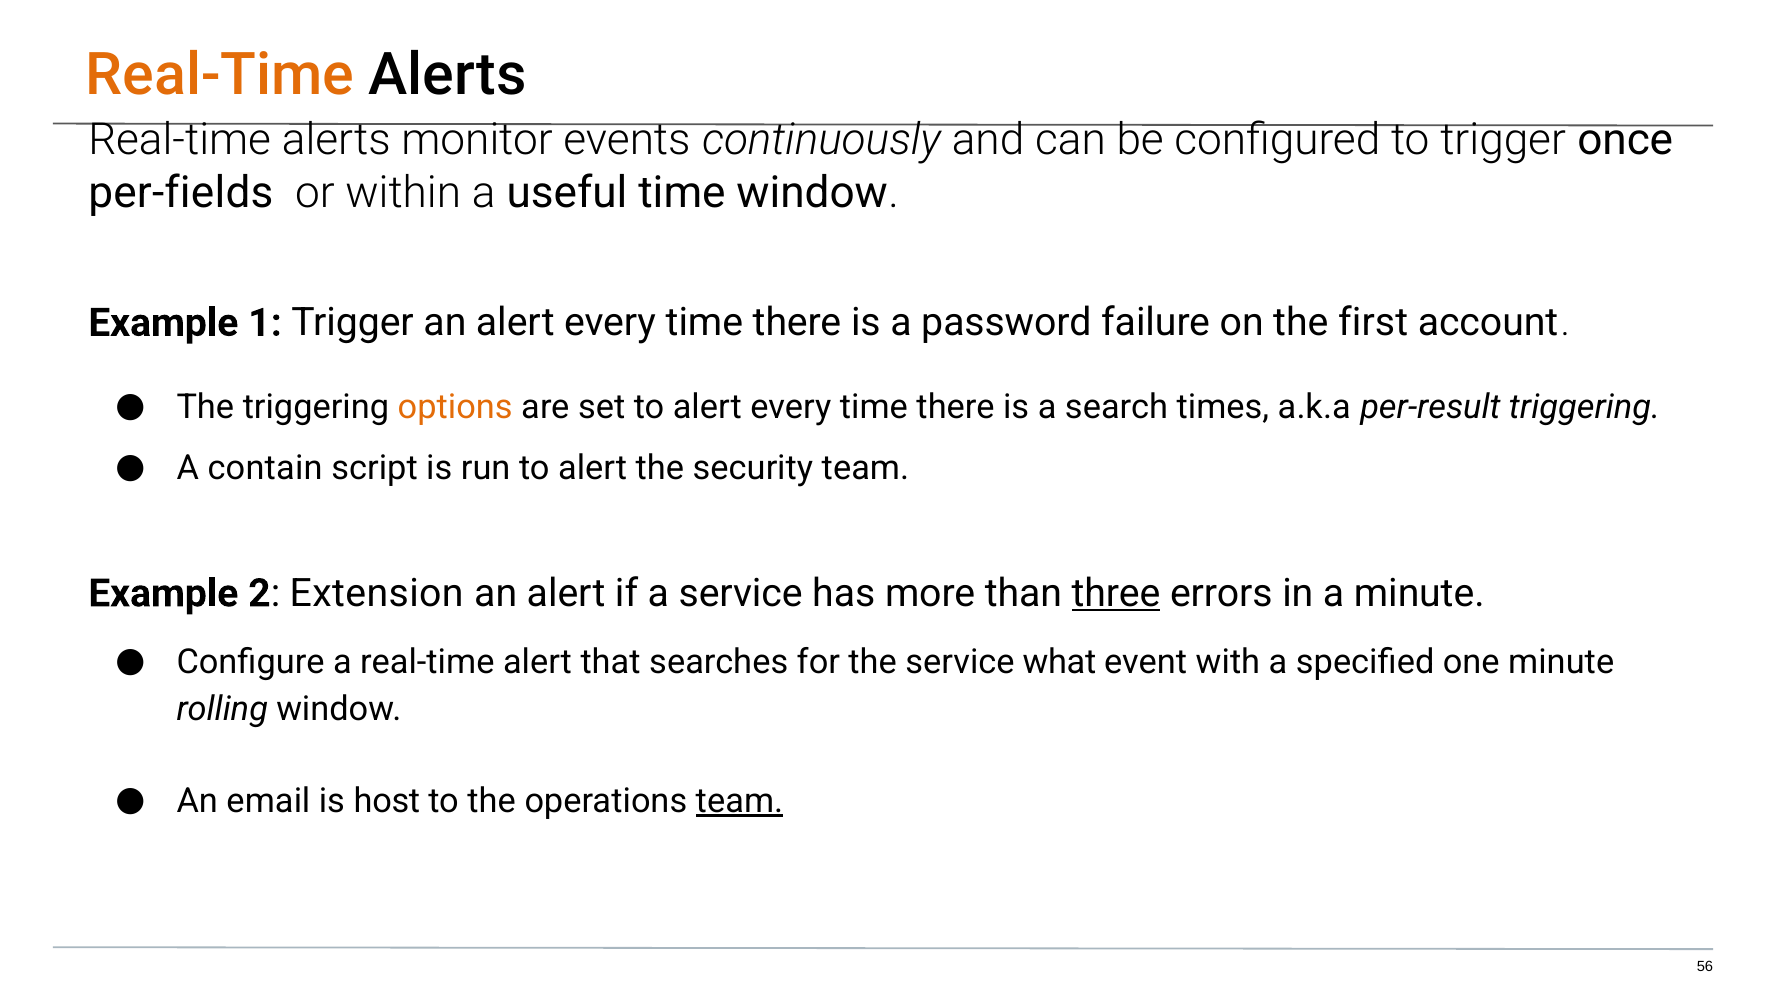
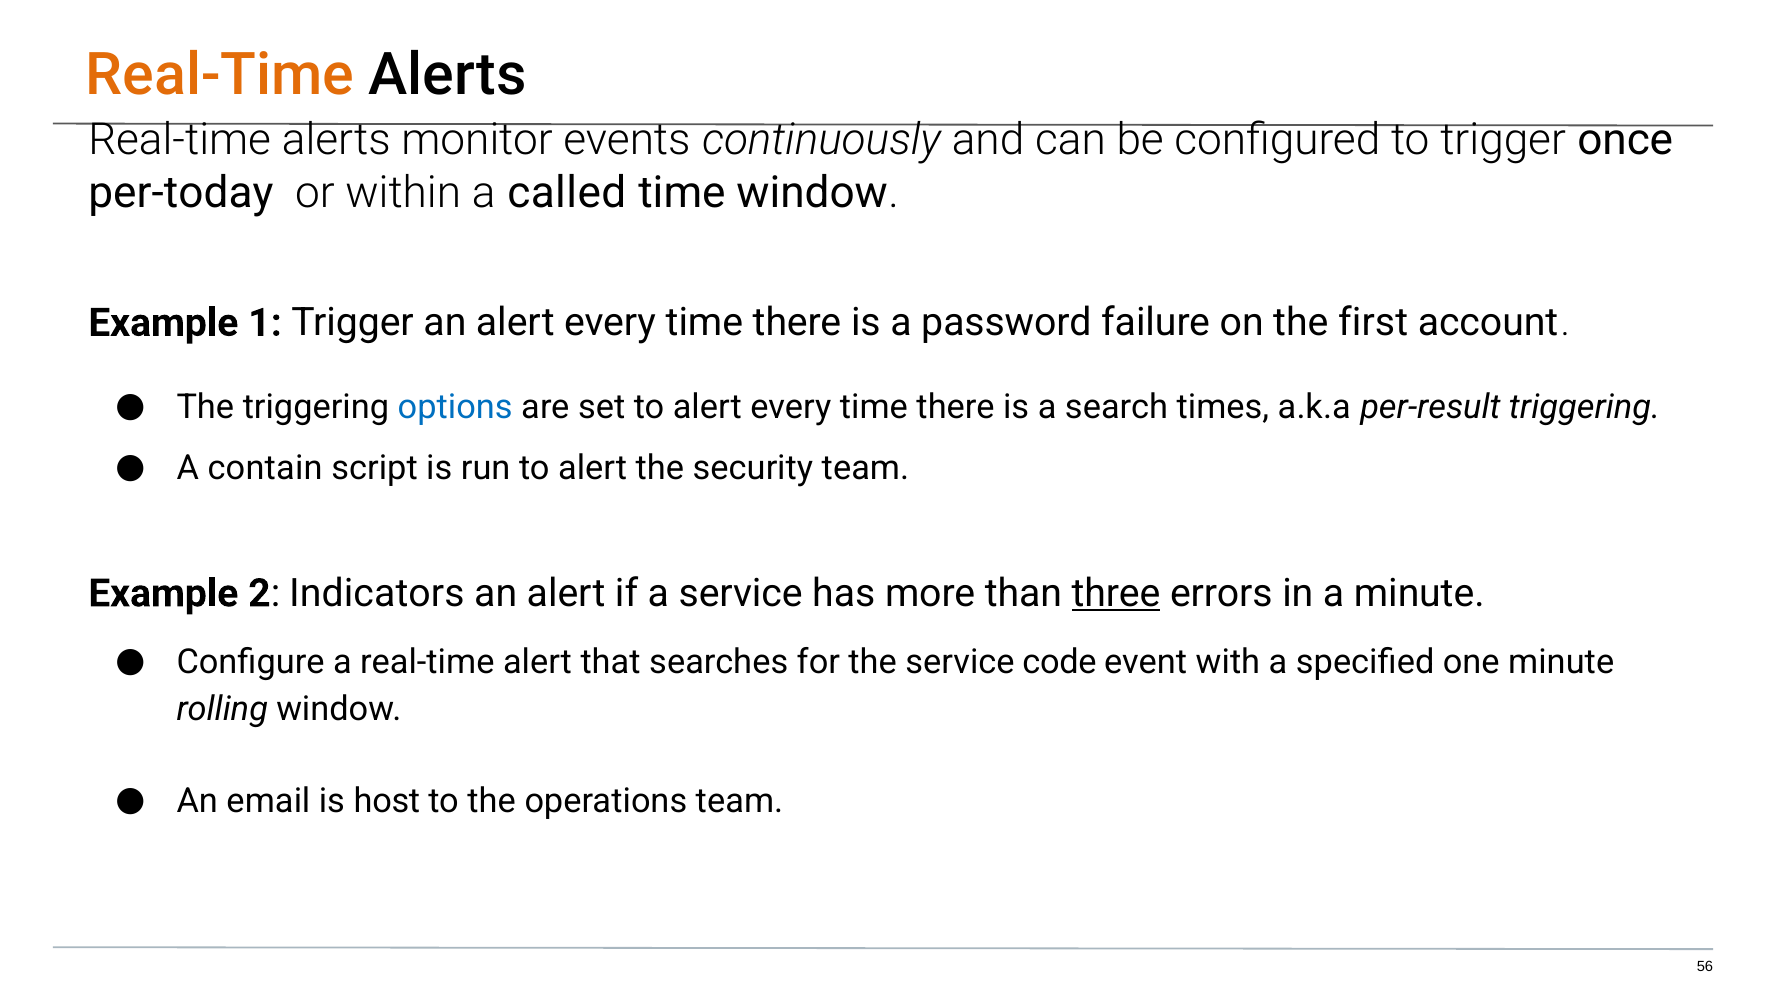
per-fields: per-fields -> per-today (181, 193)
useful: useful -> called (567, 193)
options colour: orange -> blue (455, 407)
Extension: Extension -> Indicators (377, 594)
what: what -> code (1059, 663)
team underline: present -> none (739, 801)
